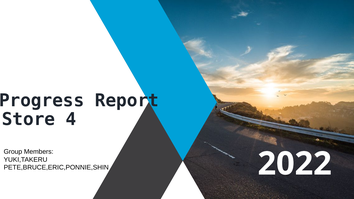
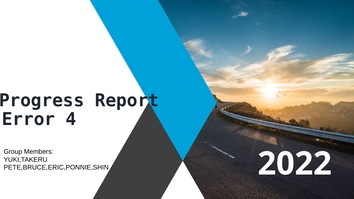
Store: Store -> Error (28, 119)
